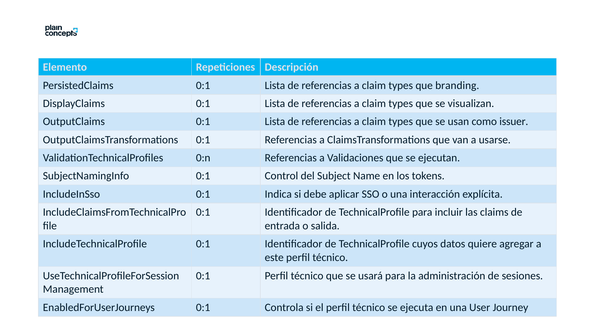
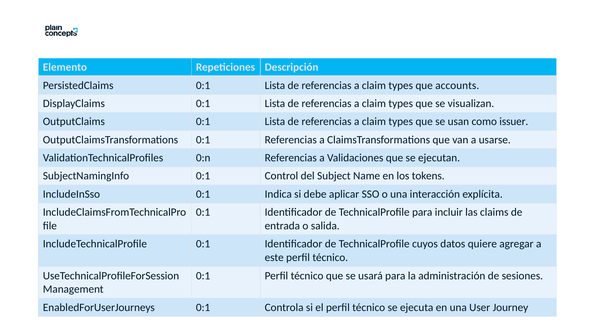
branding: branding -> accounts (457, 85)
